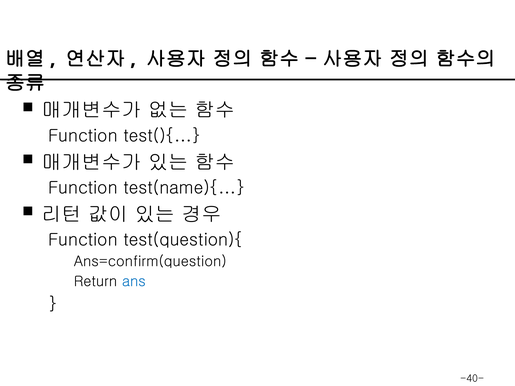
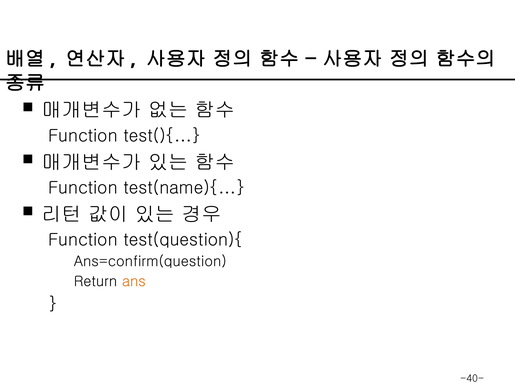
ans colour: blue -> orange (134, 282)
